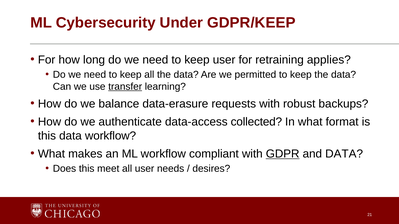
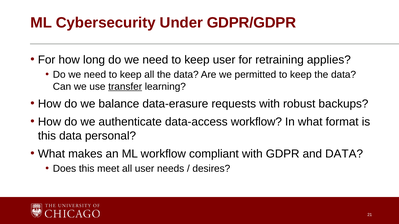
GDPR/KEEP: GDPR/KEEP -> GDPR/GDPR (251, 23)
data-access collected: collected -> workflow (256, 122)
data workflow: workflow -> personal (110, 136)
GDPR underline: present -> none (283, 154)
